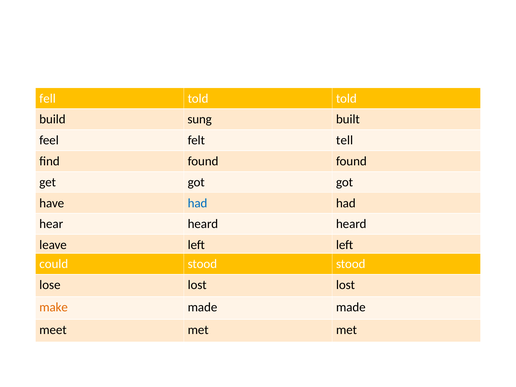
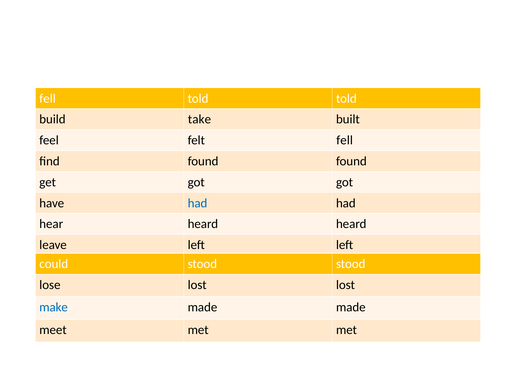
sung: sung -> take (199, 119)
felt tell: tell -> fell (345, 140)
make colour: orange -> blue (54, 307)
